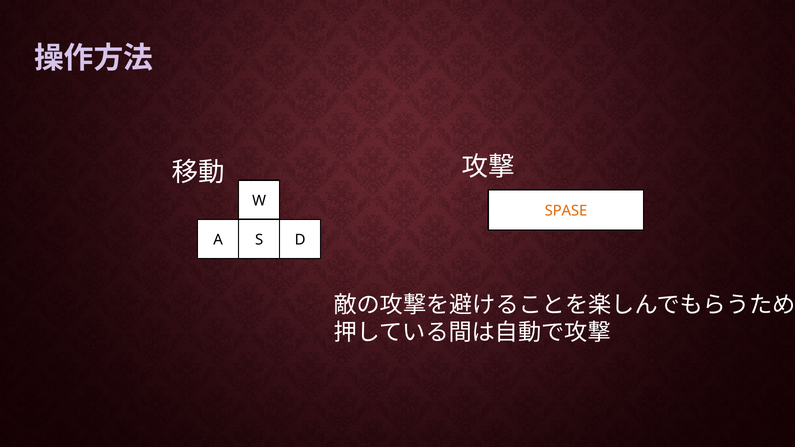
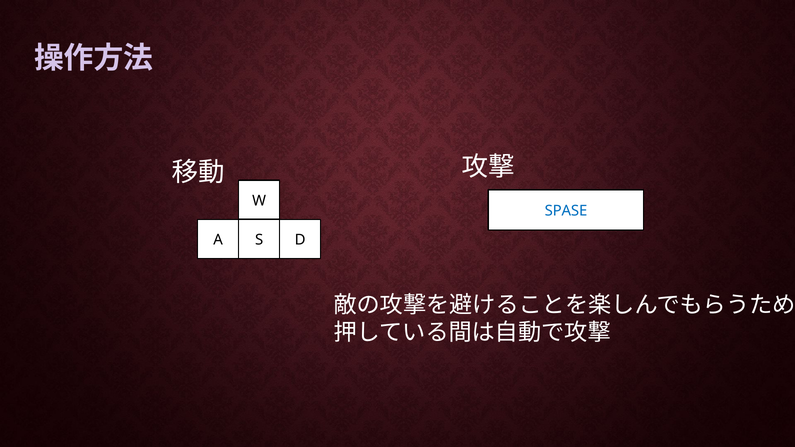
SPASE colour: orange -> blue (566, 211)
